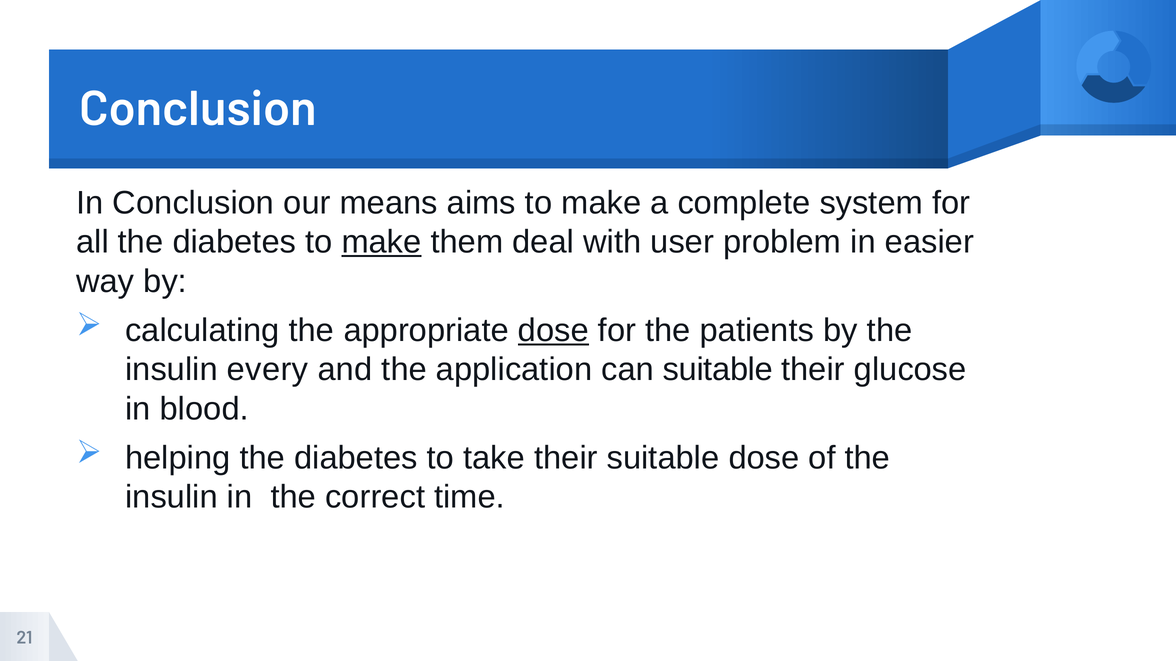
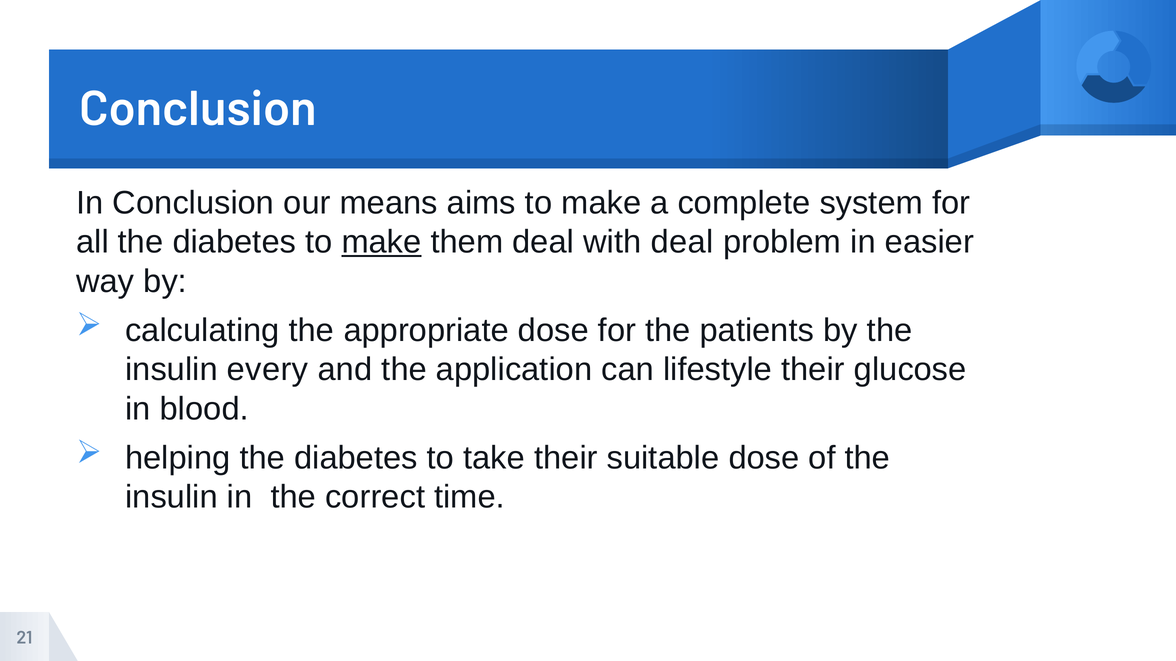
with user: user -> deal (682, 242)
dose underline: present -> none (553, 331)
can suitable: suitable -> lifestyle (718, 370)
